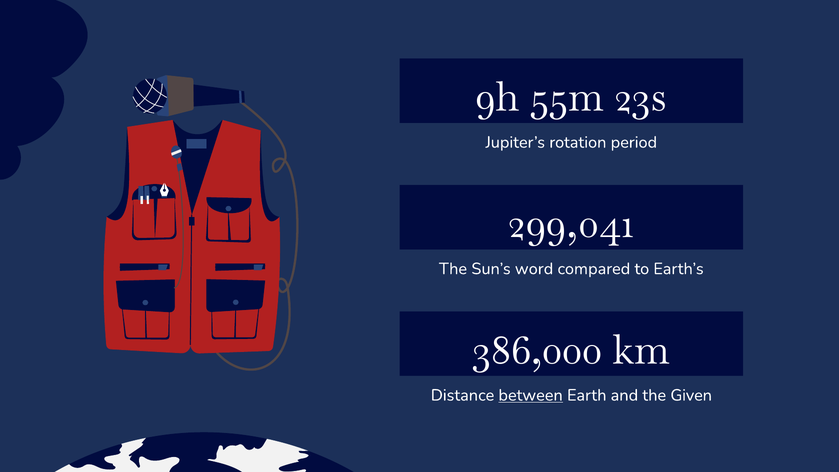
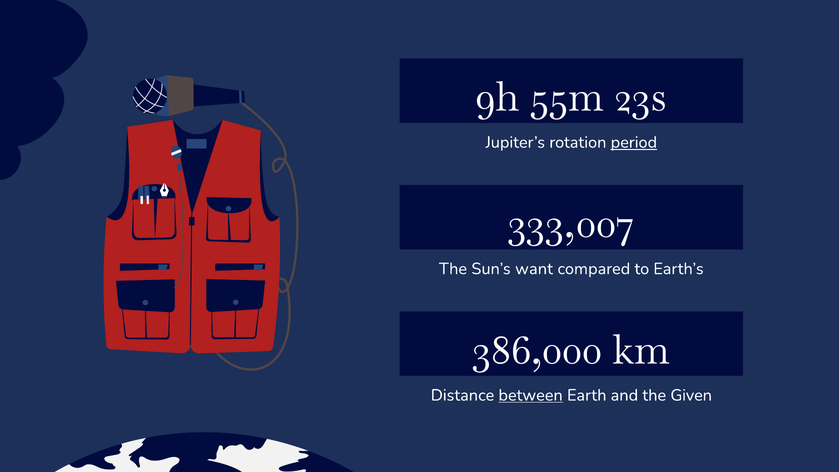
period underline: none -> present (634, 142)
299,041: 299,041 -> 333,007 (571, 224)
word: word -> want (534, 269)
